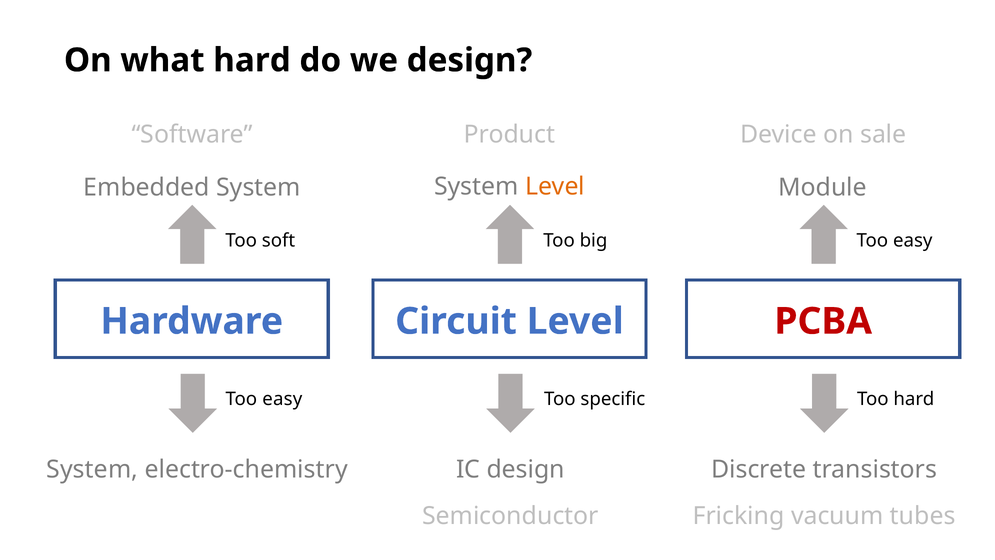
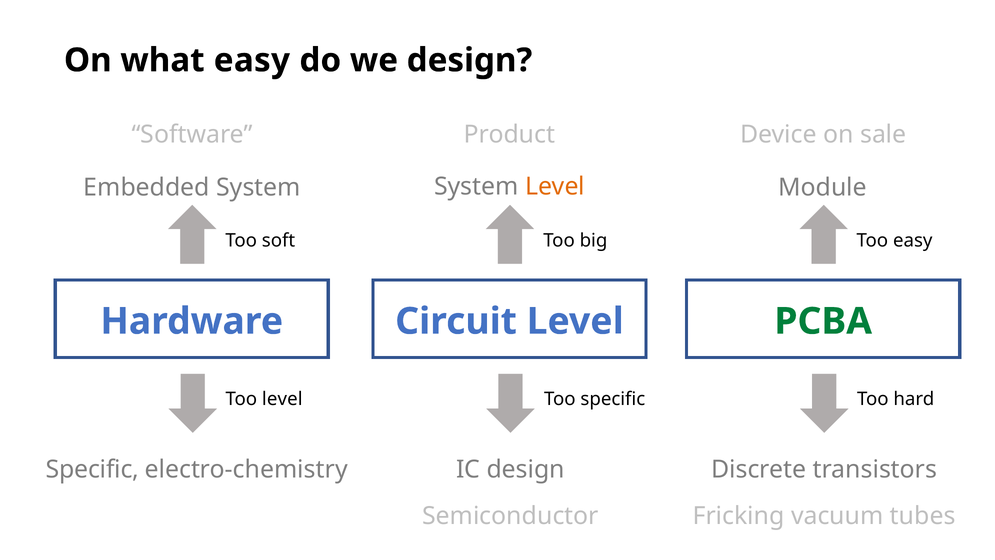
what hard: hard -> easy (252, 60)
PCBA colour: red -> green (823, 321)
easy: easy -> level (282, 399)
System: System -> Specific (92, 469)
